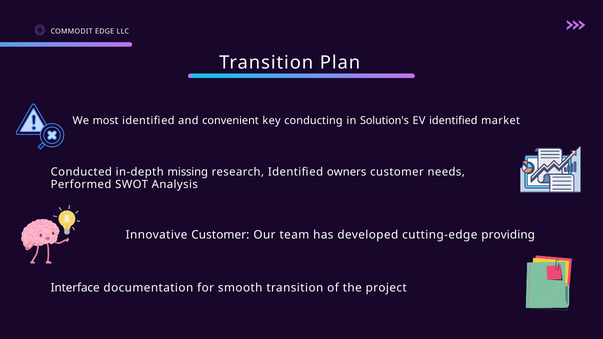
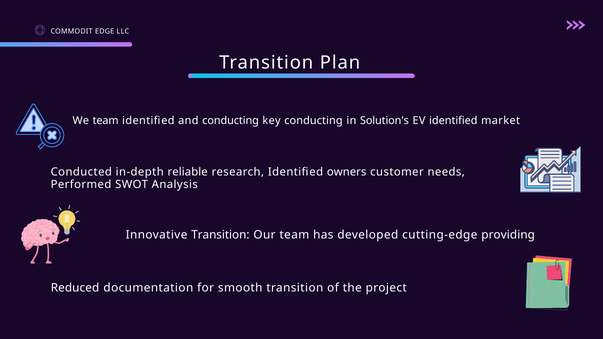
We most: most -> team (106, 121)
and convenient: convenient -> conducting (231, 121)
missing: missing -> reliable (188, 172)
Innovative Customer: Customer -> Transition (220, 235)
Interface: Interface -> Reduced (75, 288)
